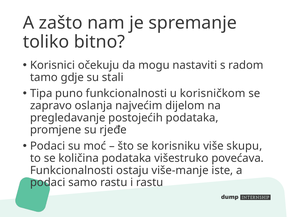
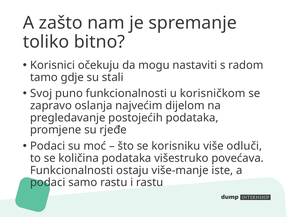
Tipa: Tipa -> Svoj (41, 94)
skupu: skupu -> odluči (244, 146)
